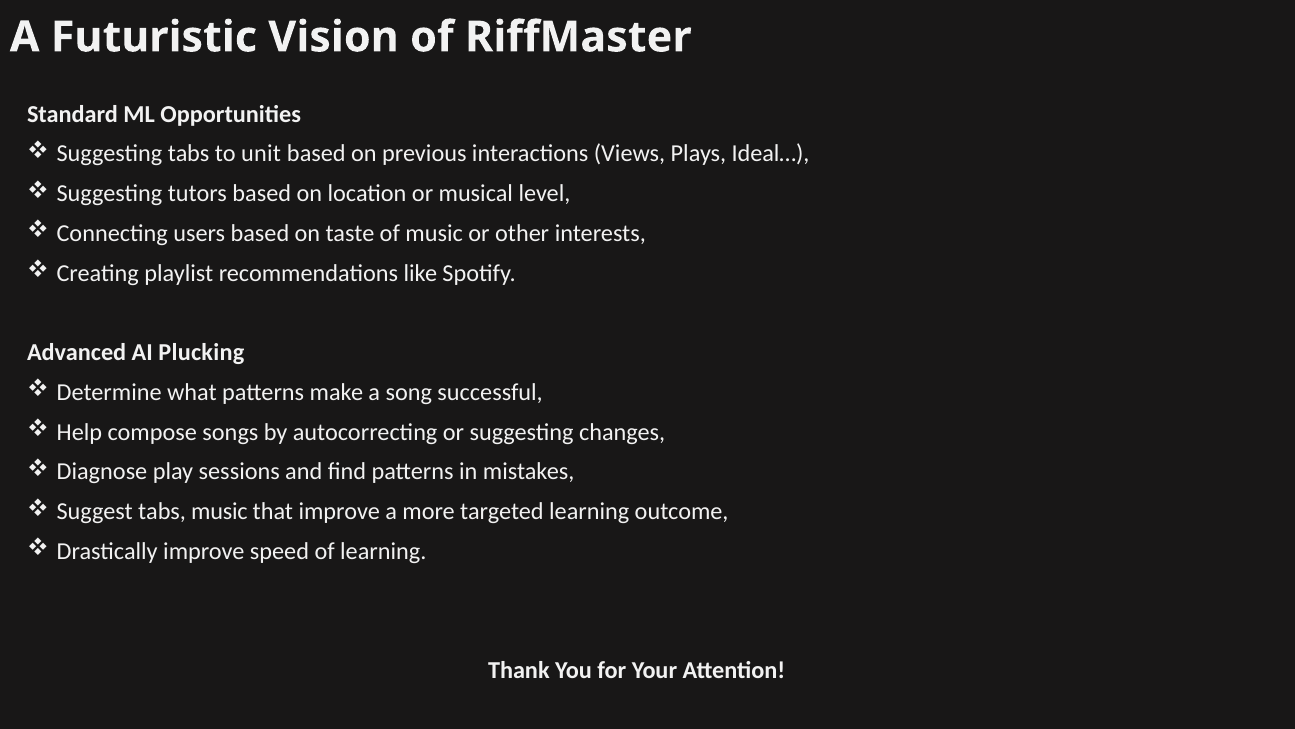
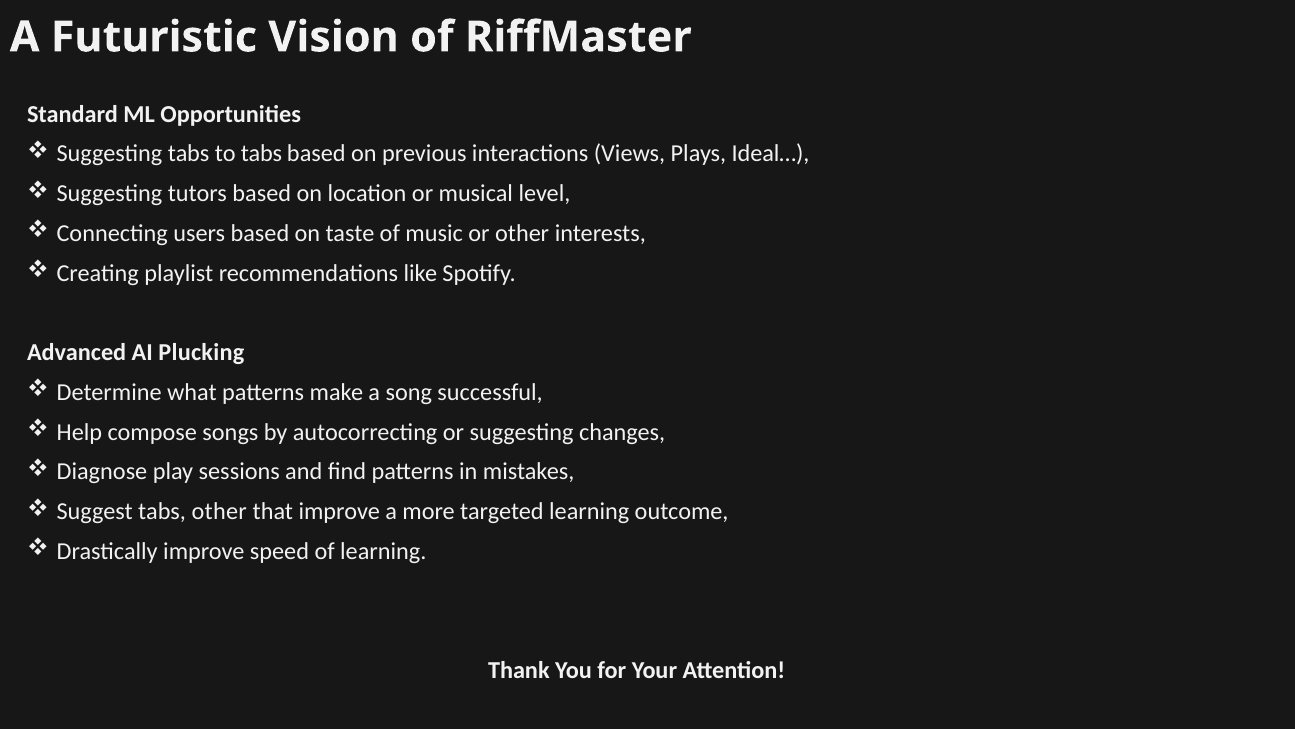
to unit: unit -> tabs (261, 154)
tabs music: music -> other (219, 511)
